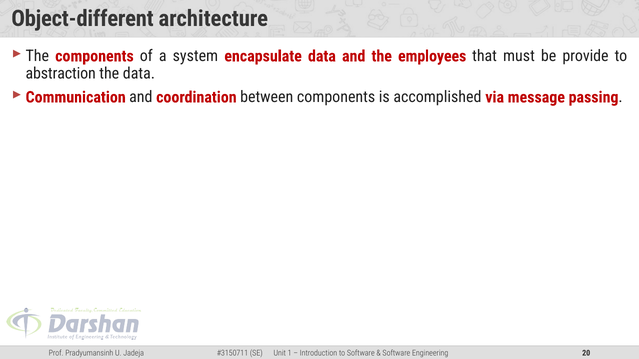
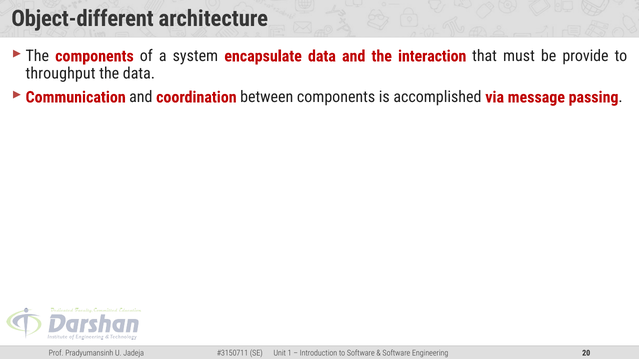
employees: employees -> interaction (432, 56)
abstraction: abstraction -> throughput (61, 73)
